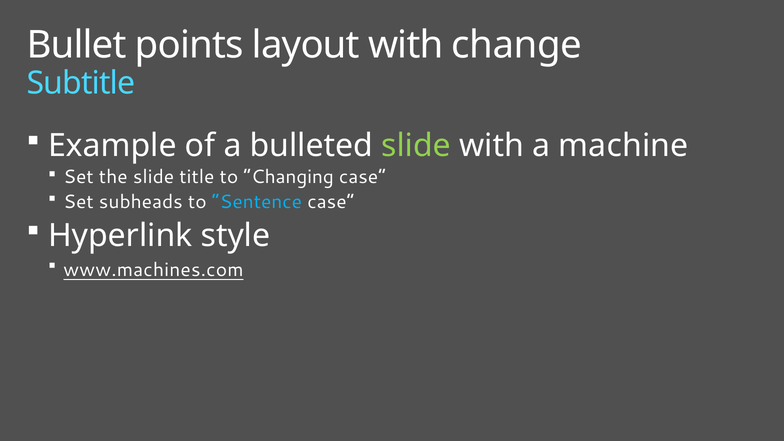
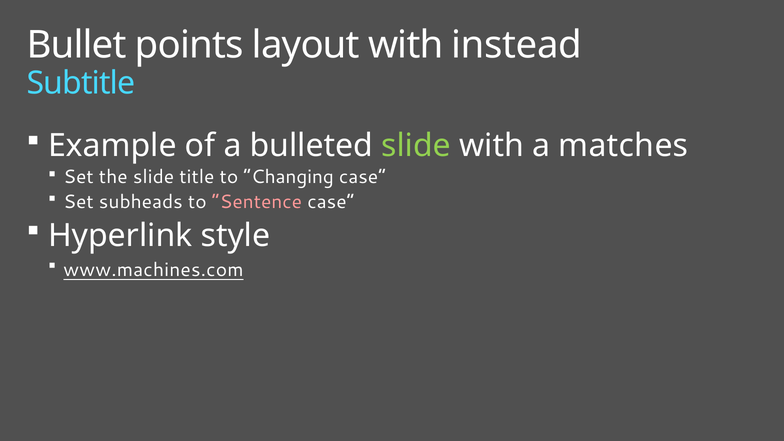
change: change -> instead (517, 45)
machine: machine -> matches (623, 145)
Sentence colour: light blue -> pink (257, 202)
